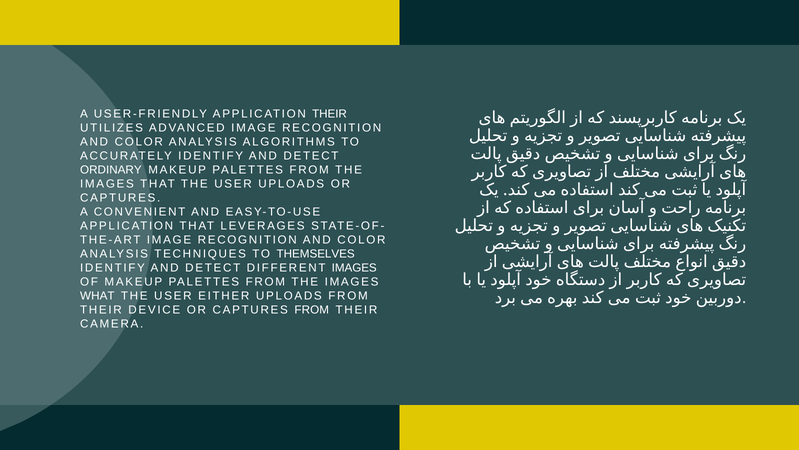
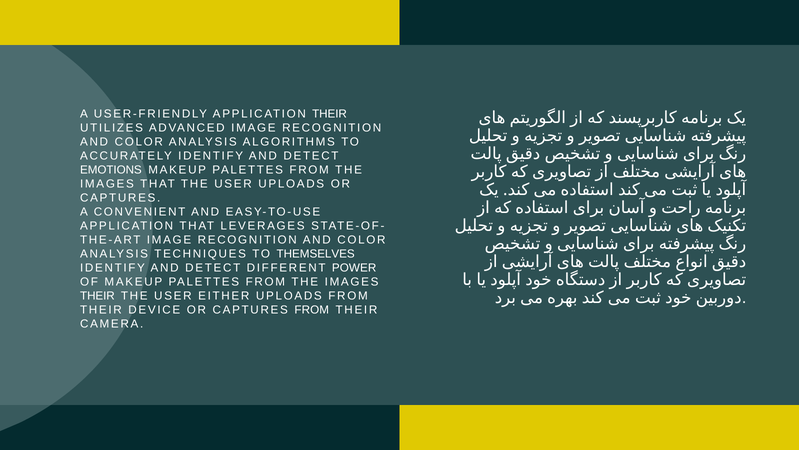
ORDINARY: ORDINARY -> EMOTIONS (111, 170)
DIFFERENT IMAGES: IMAGES -> POWER (354, 267)
WHAT: WHAT -> THEIR (97, 295)
